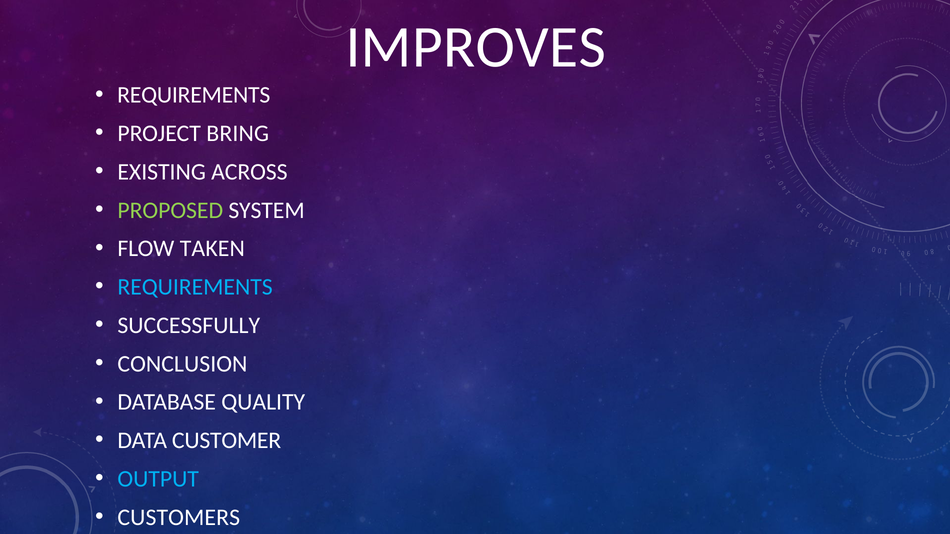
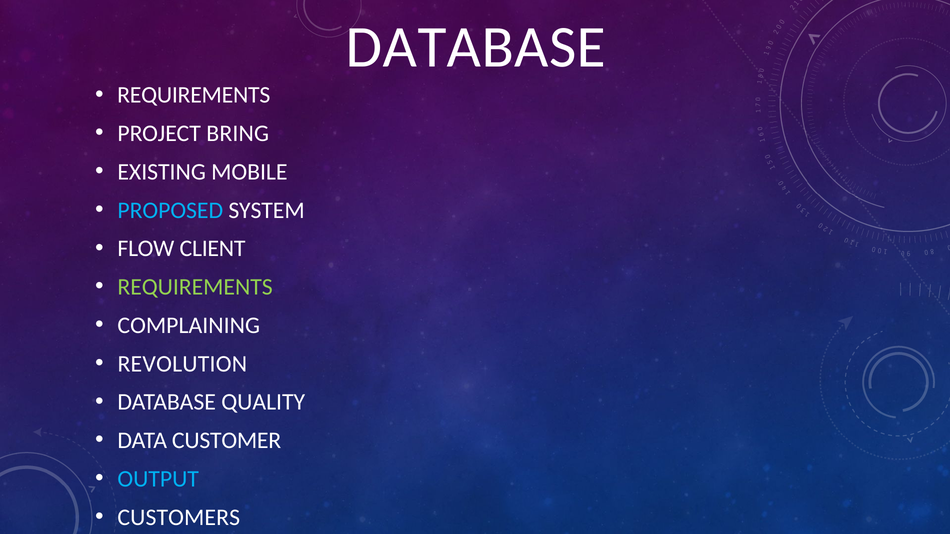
IMPROVES: IMPROVES -> DATABASE (476, 47)
ACROSS: ACROSS -> MOBILE (249, 172)
PROPOSED colour: light green -> light blue (170, 210)
TAKEN: TAKEN -> CLIENT (213, 249)
REQUIREMENTS colour: light blue -> light green (195, 287)
SUCCESSFULLY: SUCCESSFULLY -> COMPLAINING (189, 326)
CONCLUSION: CONCLUSION -> REVOLUTION (182, 364)
